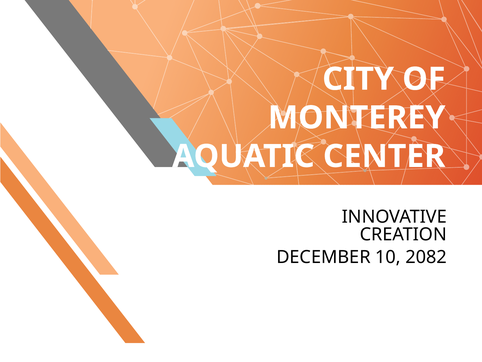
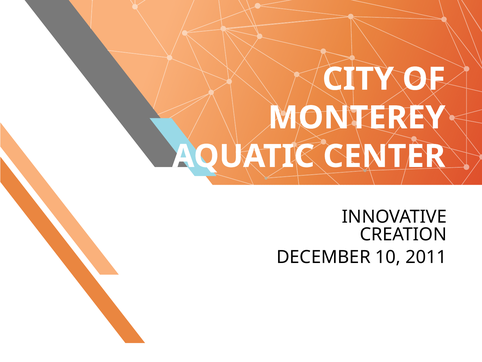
2082: 2082 -> 2011 (426, 257)
